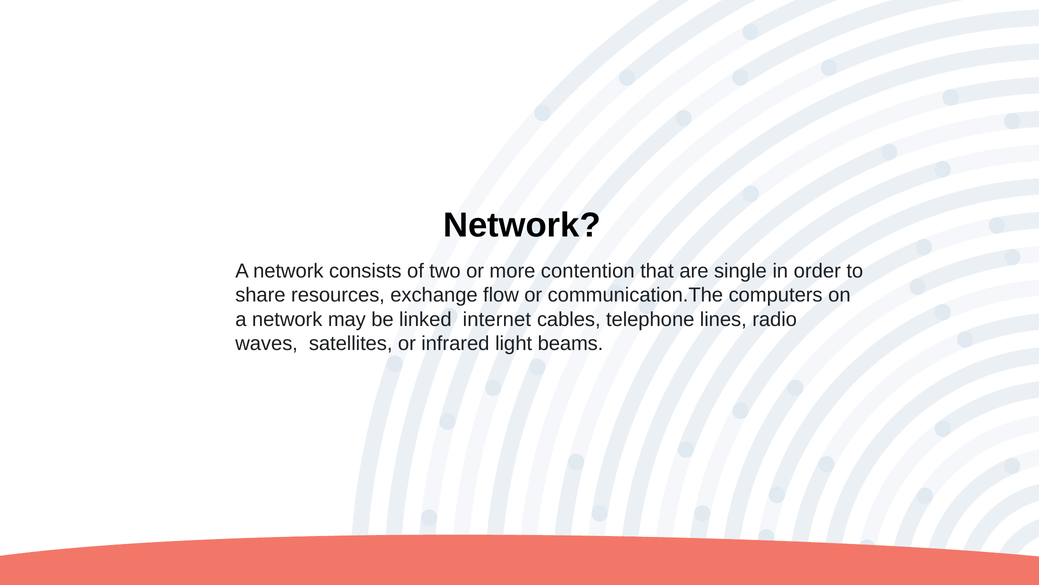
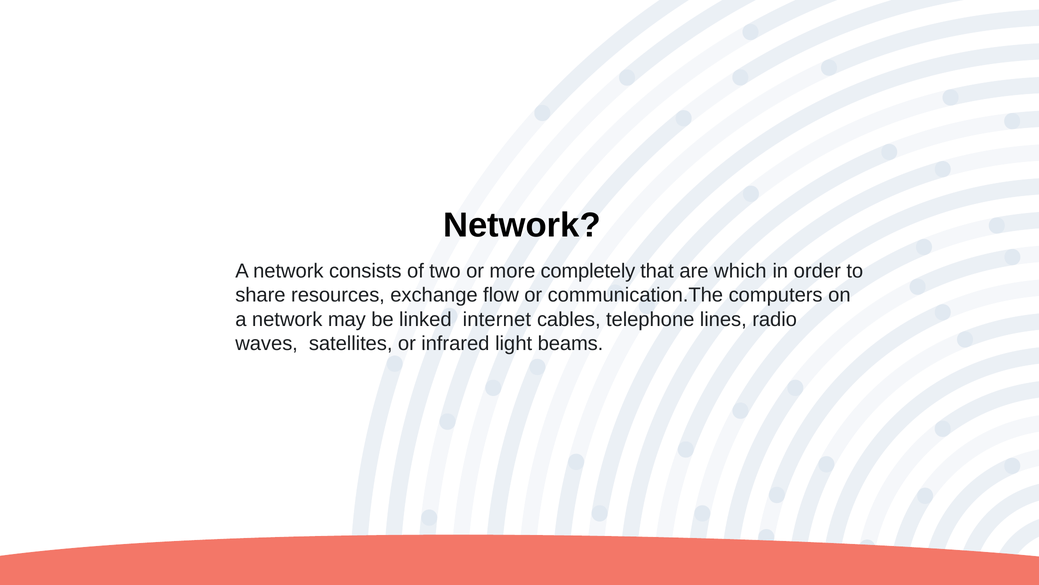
contention: contention -> completely (588, 271)
single: single -> which (740, 271)
